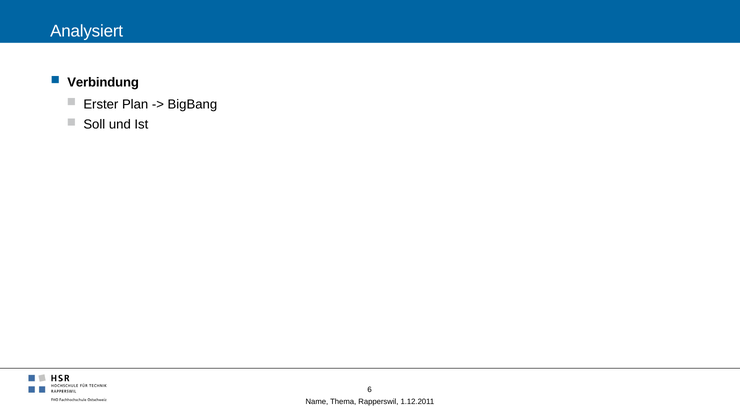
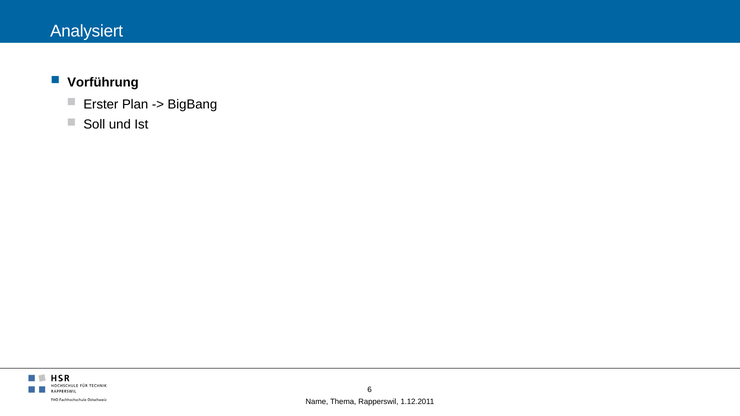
Verbindung: Verbindung -> Vorführung (103, 82)
